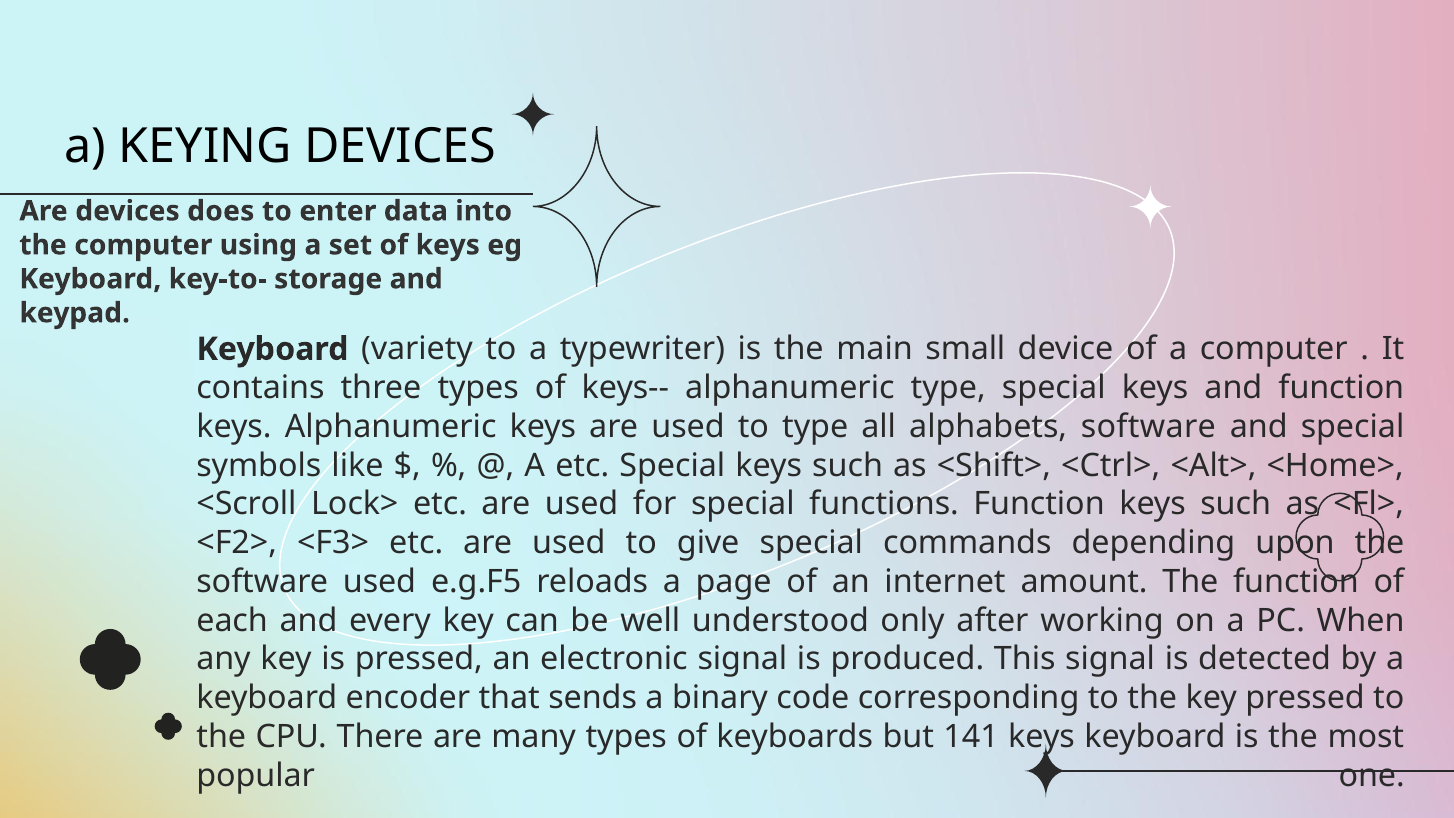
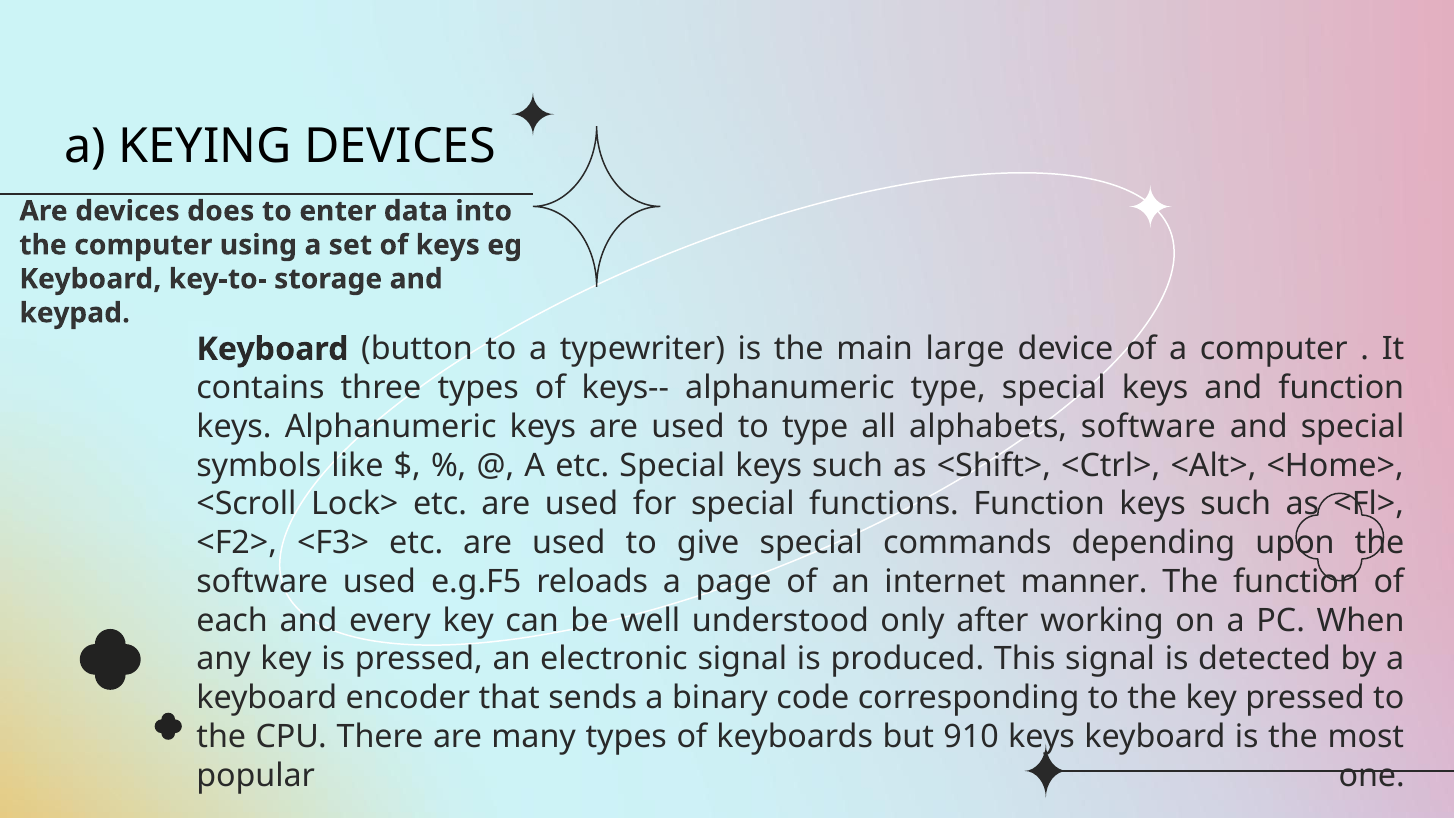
variety: variety -> button (417, 349)
small: small -> large (965, 349)
amount: amount -> manner (1084, 582)
141: 141 -> 910 (971, 737)
